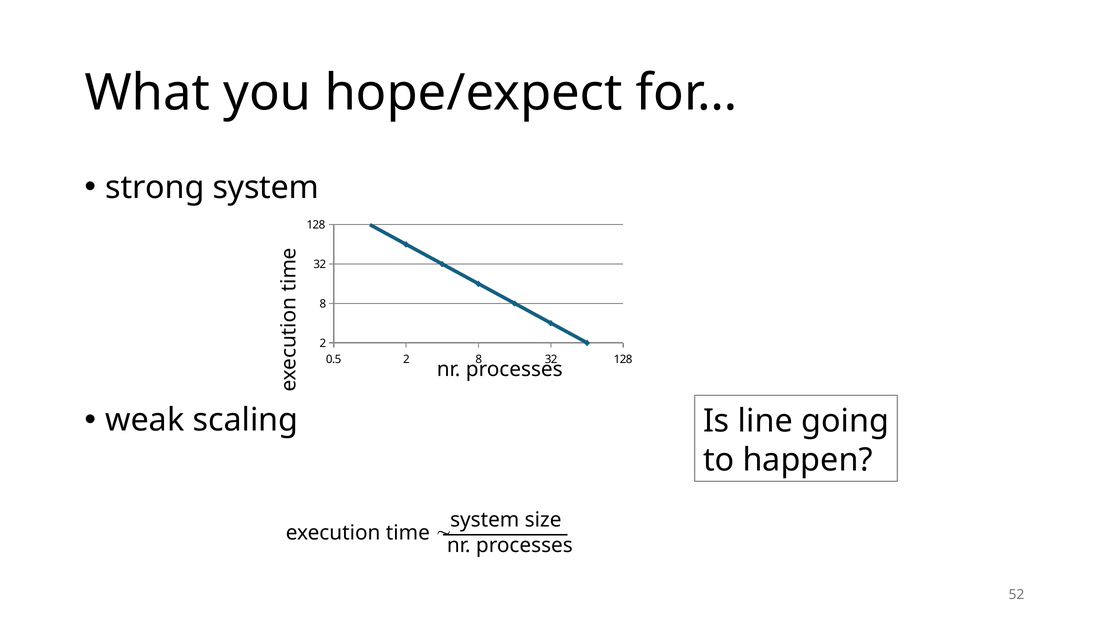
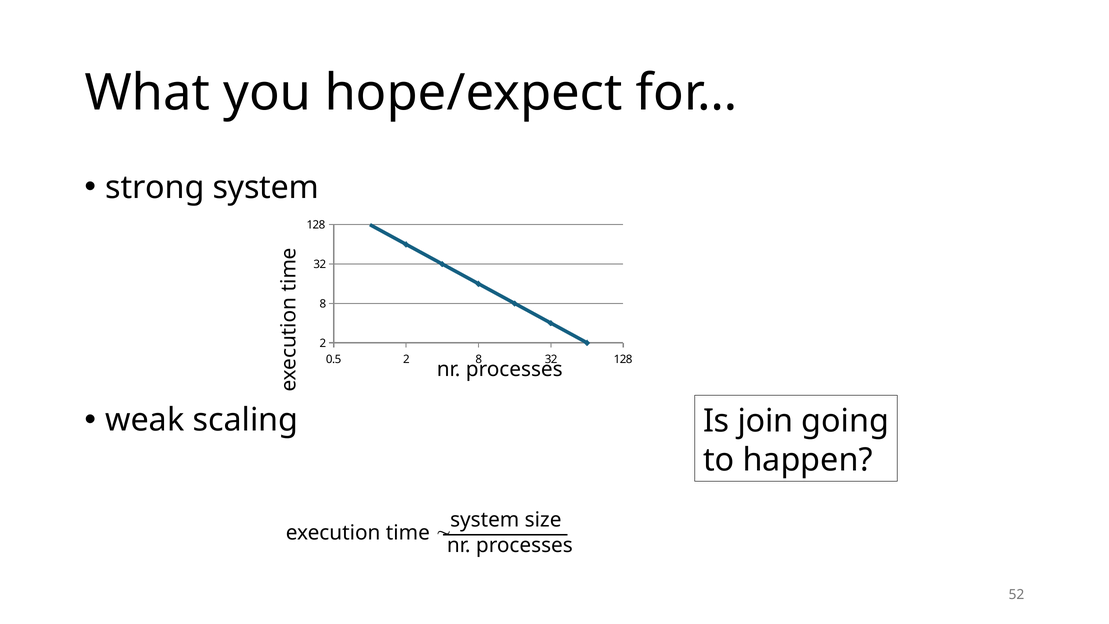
line: line -> join (766, 421)
